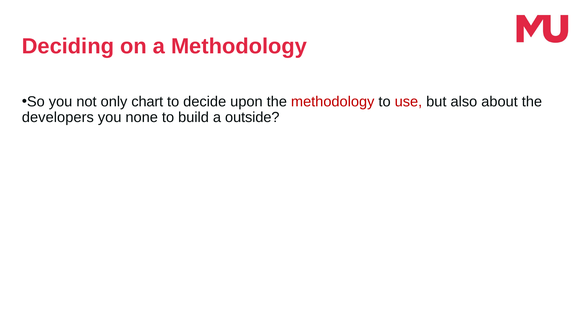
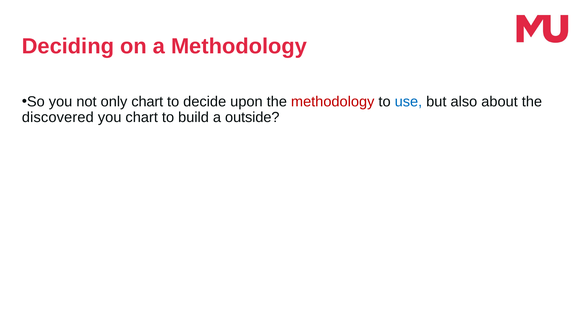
use colour: red -> blue (408, 102)
developers: developers -> discovered (58, 117)
you none: none -> chart (142, 117)
